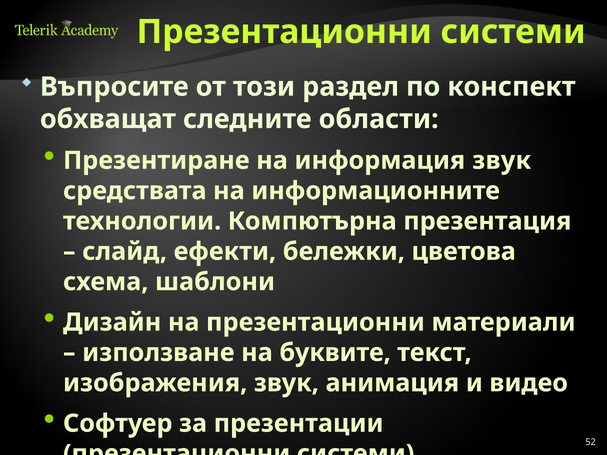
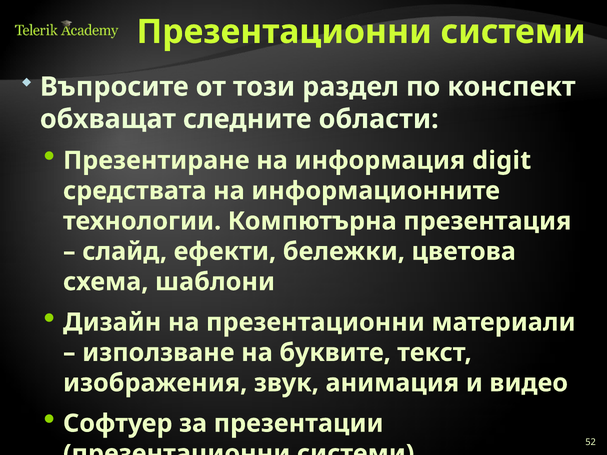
информация звук: звук -> digit (502, 161)
